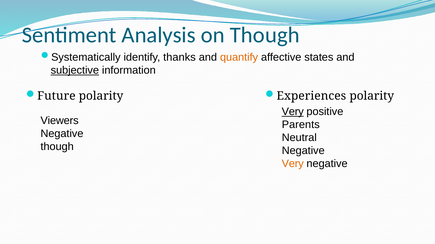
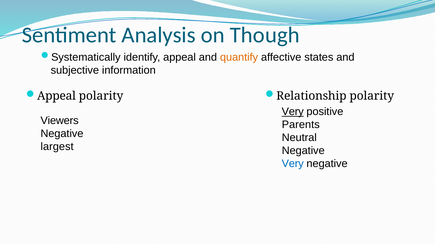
identify thanks: thanks -> appeal (180, 57)
subjective underline: present -> none (75, 71)
Future: Future -> Appeal (57, 96)
Experiences: Experiences -> Relationship (311, 96)
though: though -> largest (57, 147)
Very colour: orange -> blue (293, 164)
